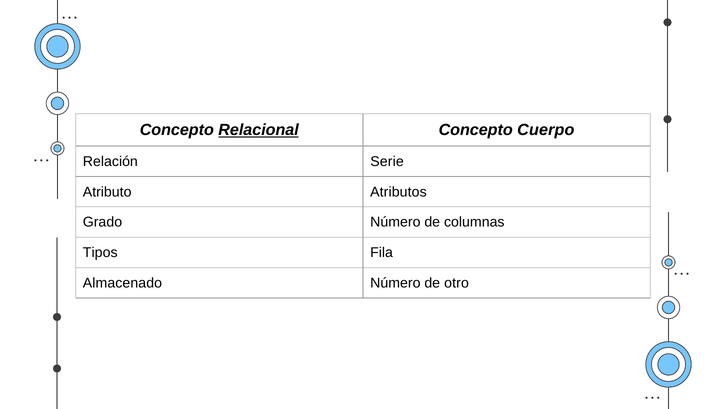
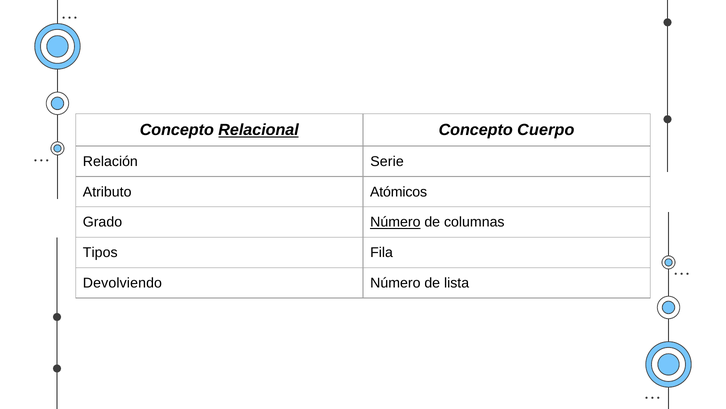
Atributos: Atributos -> Atómicos (399, 192)
Número underline: none -> present (395, 222)
Almacenado: Almacenado -> Devolviendo (122, 283)
otro: otro -> lista (457, 283)
